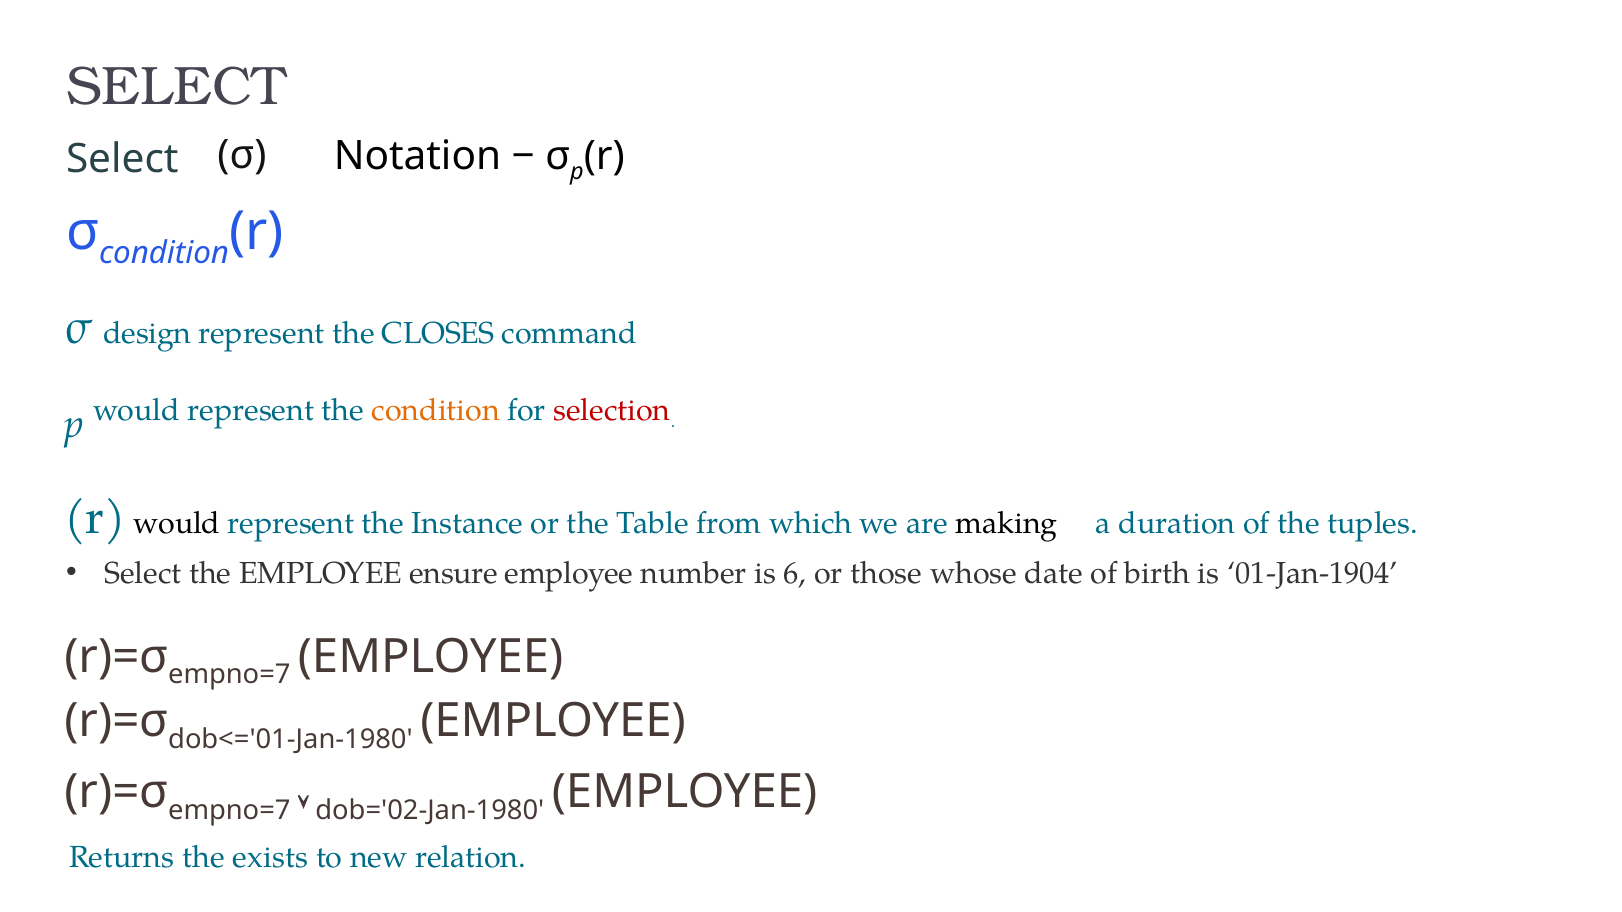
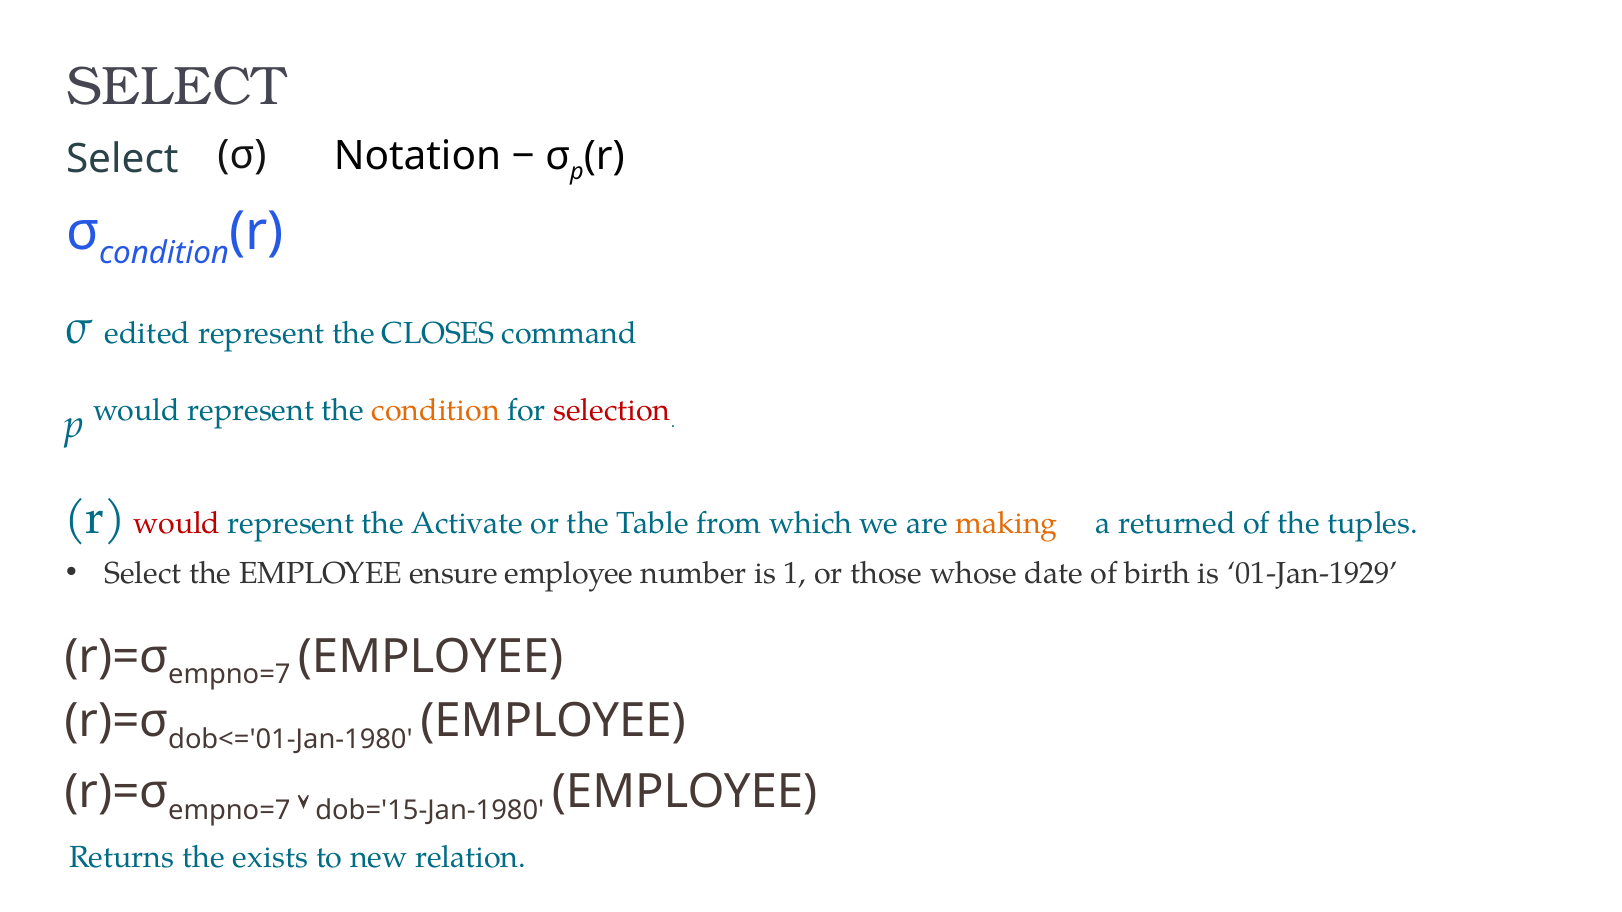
design: design -> edited (147, 333)
would colour: black -> red (177, 524)
Instance: Instance -> Activate (467, 524)
making colour: black -> orange (1007, 524)
duration: duration -> returned (1177, 524)
6: 6 -> 1 (795, 574)
01-Jan-1904: 01-Jan-1904 -> 01-Jan-1929 (1313, 574)
dob='02-Jan-1980: dob='02-Jan-1980 -> dob='15-Jan-1980 (430, 811)
